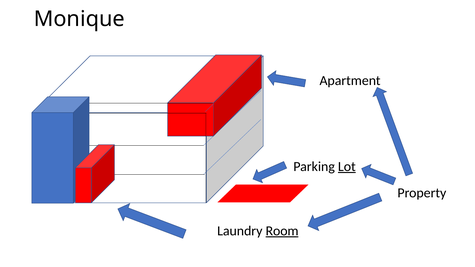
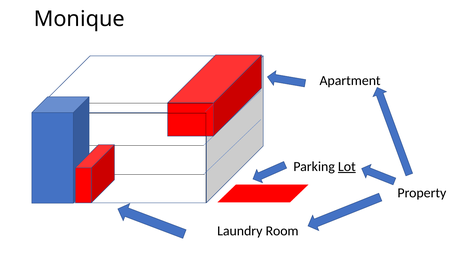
Room underline: present -> none (282, 231)
